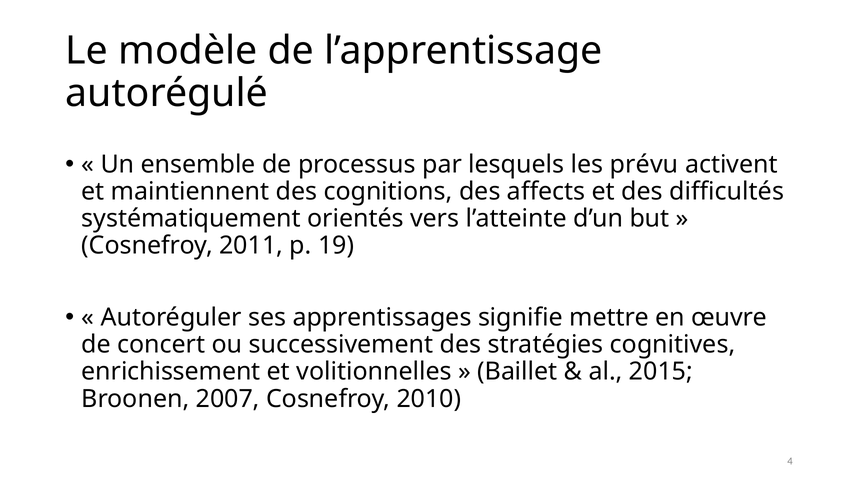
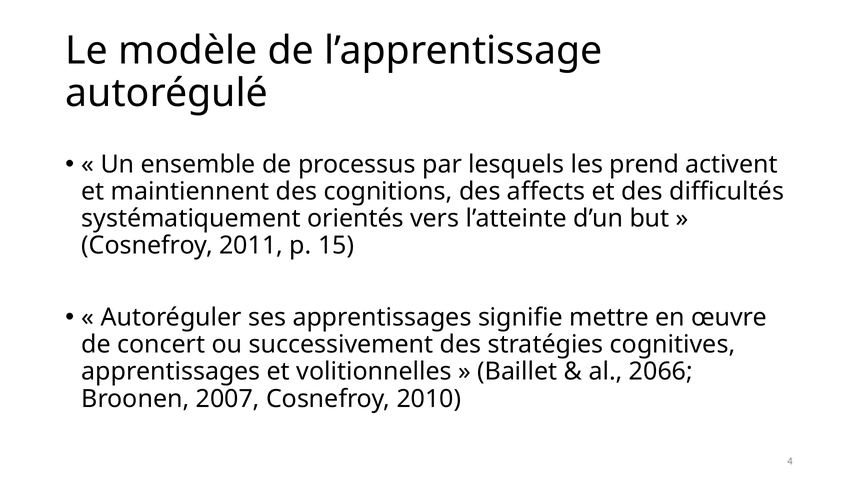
prévu: prévu -> prend (644, 164)
19: 19 -> 15 (336, 245)
enrichissement: enrichissement -> apprentissages (171, 371)
2015: 2015 -> 2066 (661, 371)
